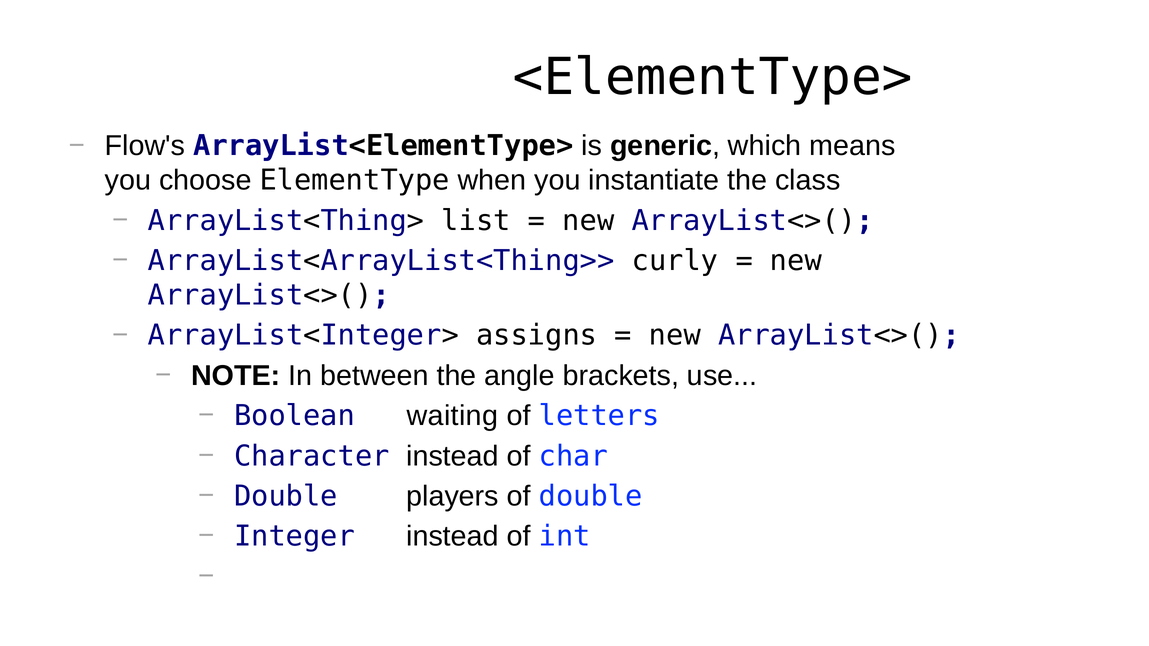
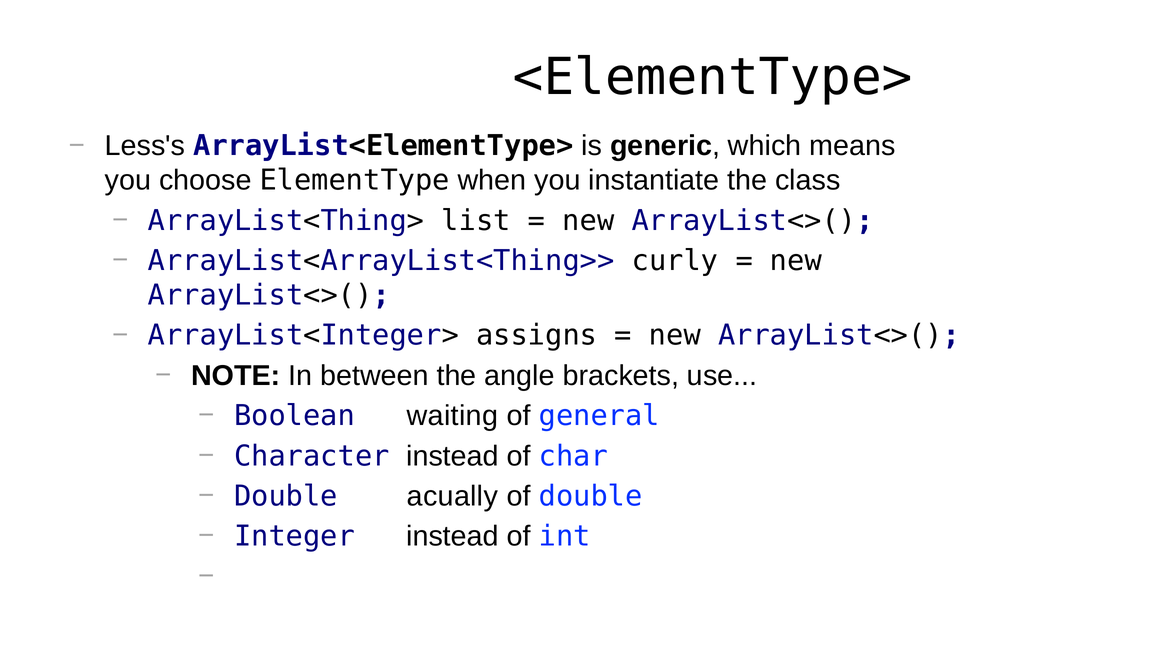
Flow's: Flow's -> Less's (145, 146)
letters: letters -> general (599, 416)
players: players -> acually (452, 496)
